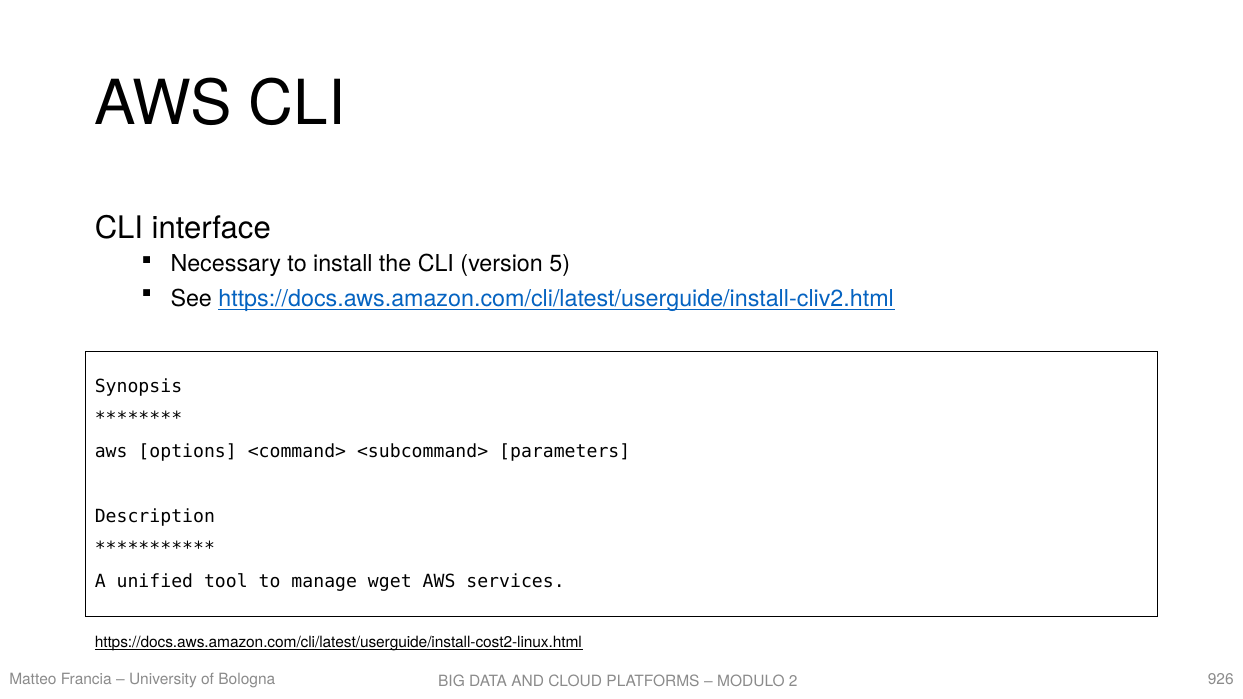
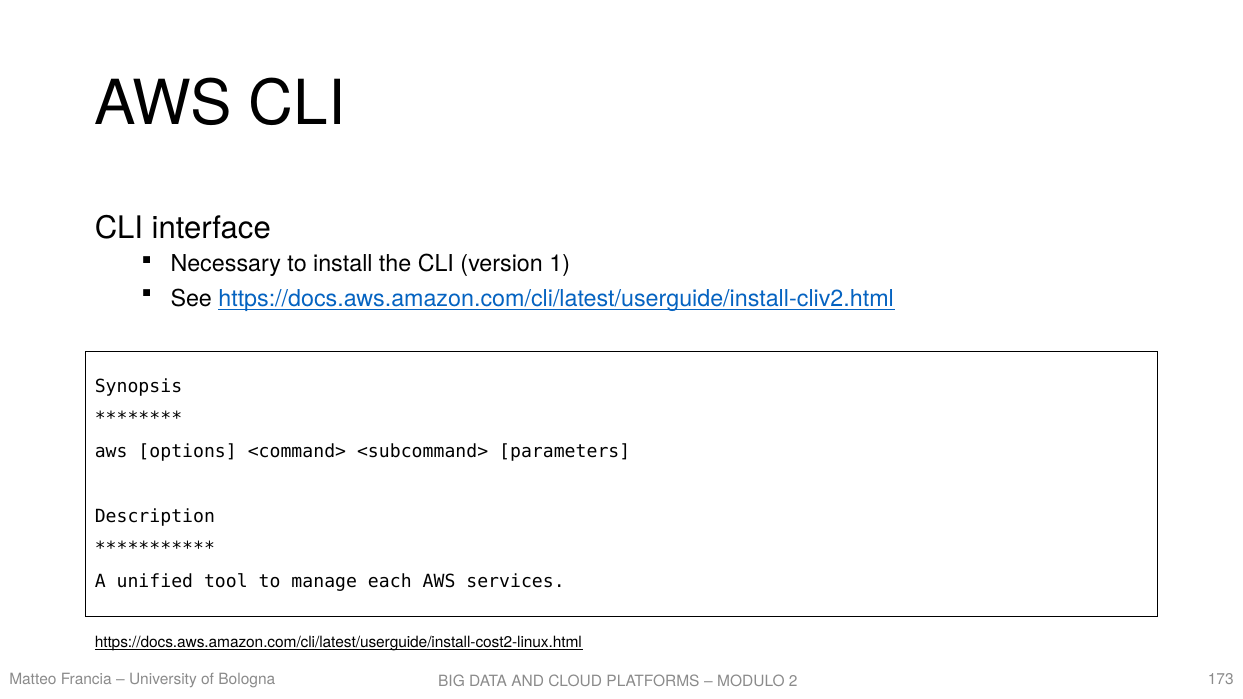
5: 5 -> 1 (560, 264)
wget: wget -> each (390, 582)
926: 926 -> 173 (1221, 680)
